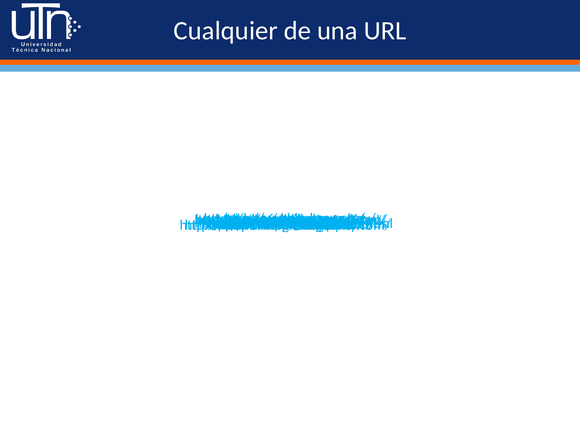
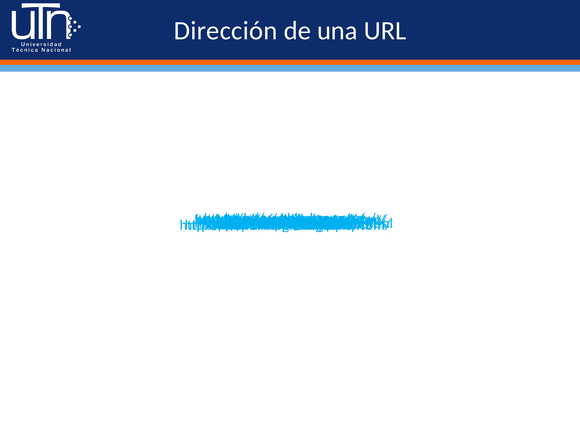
Cualquier: Cualquier -> Dirección (226, 31)
